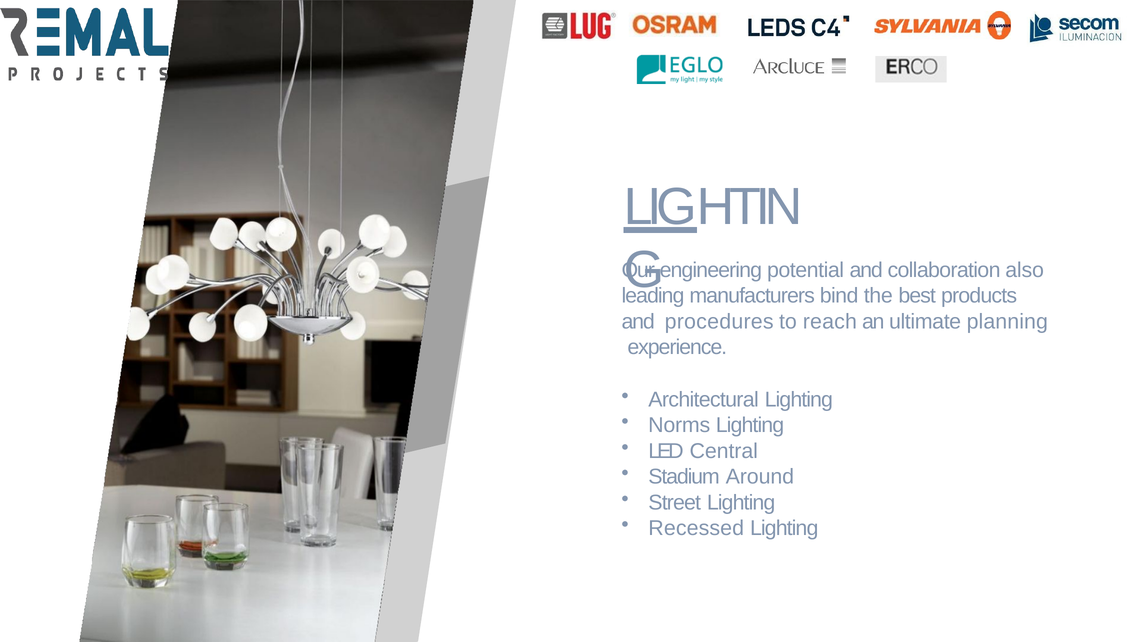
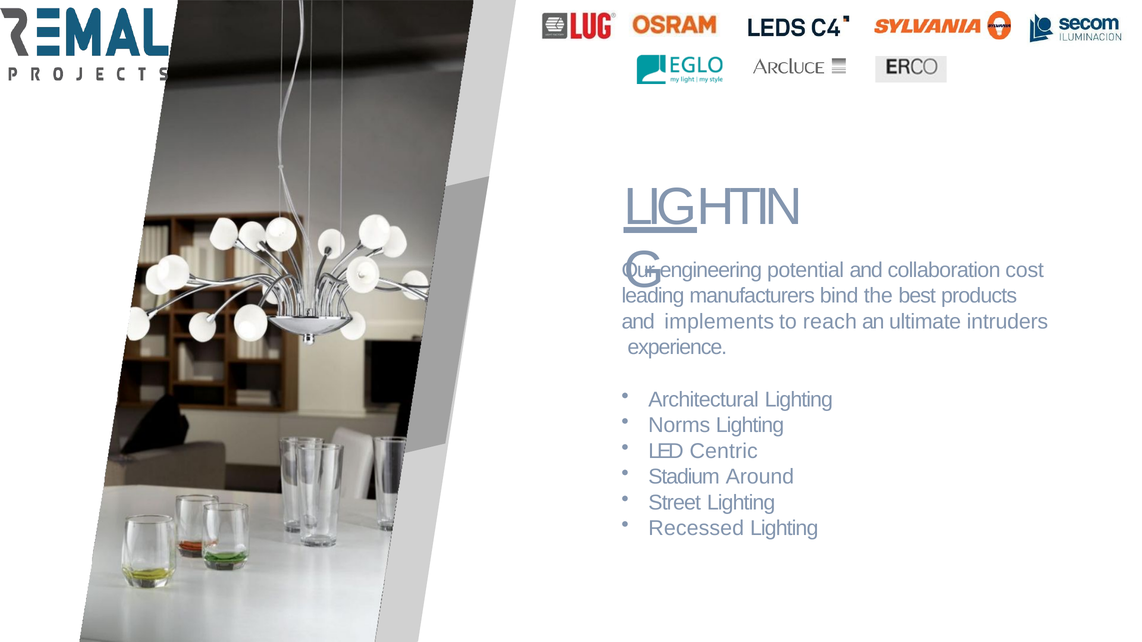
also: also -> cost (1025, 270)
procedures: procedures -> implements (719, 322)
planning: planning -> intruders (1007, 322)
Central: Central -> Centric (724, 451)
